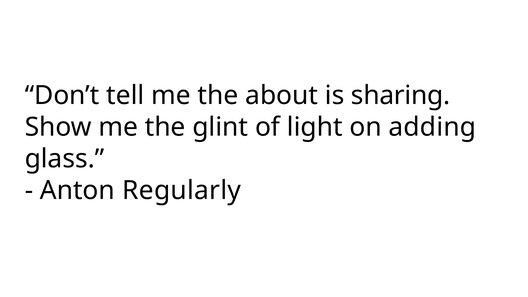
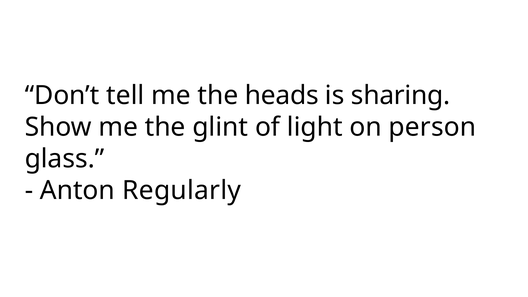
about: about -> heads (282, 95)
adding: adding -> person (432, 127)
